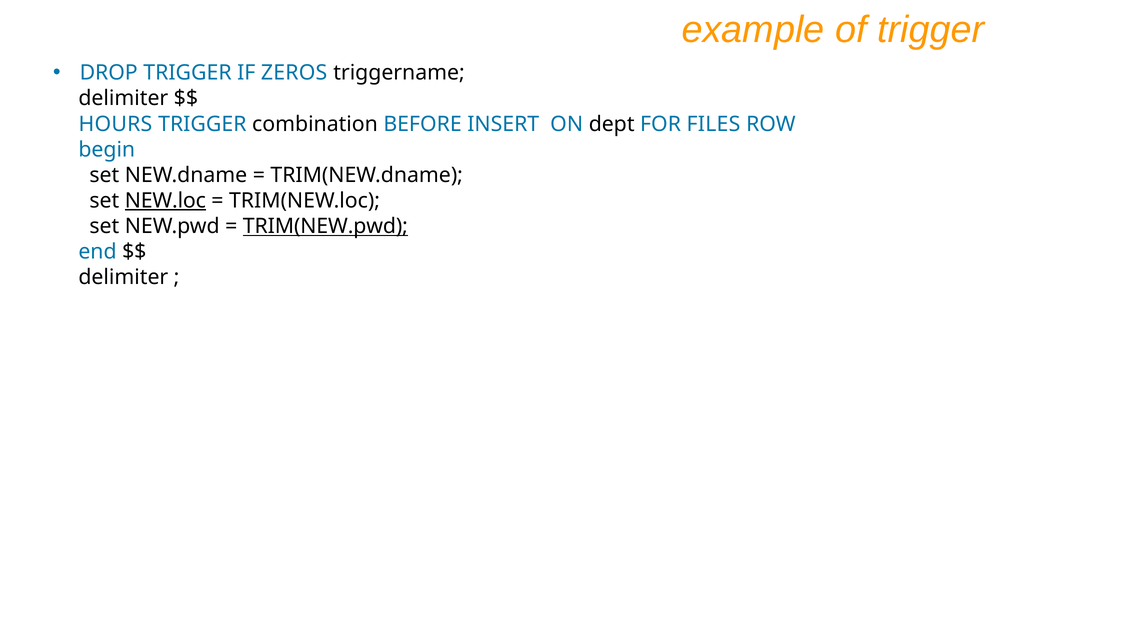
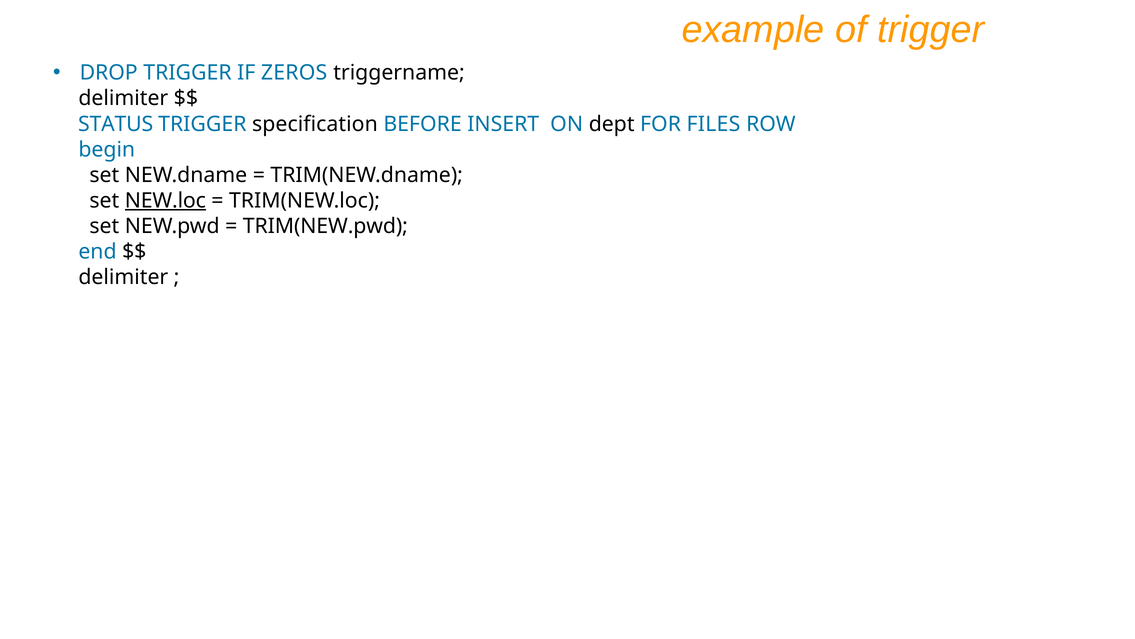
HOURS: HOURS -> STATUS (116, 124)
combination: combination -> specification (315, 124)
TRIM(NEW.pwd underline: present -> none (325, 226)
